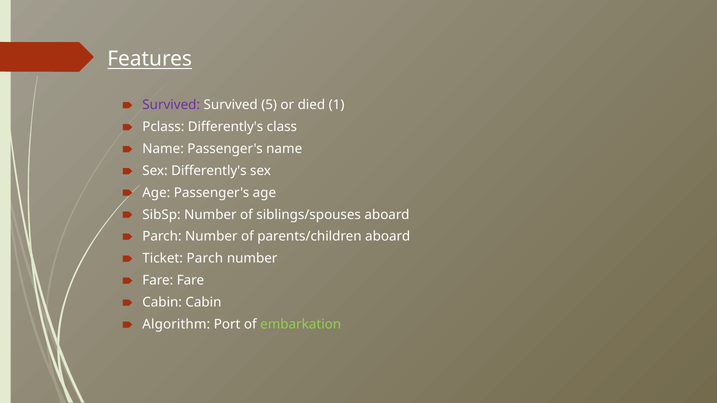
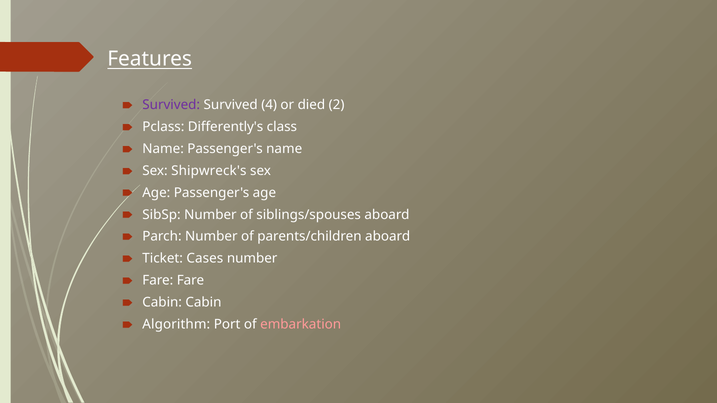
5: 5 -> 4 (269, 105)
1: 1 -> 2 (337, 105)
Sex Differently's: Differently's -> Shipwreck's (209, 171)
Ticket Parch: Parch -> Cases (205, 259)
embarkation colour: light green -> pink (301, 325)
